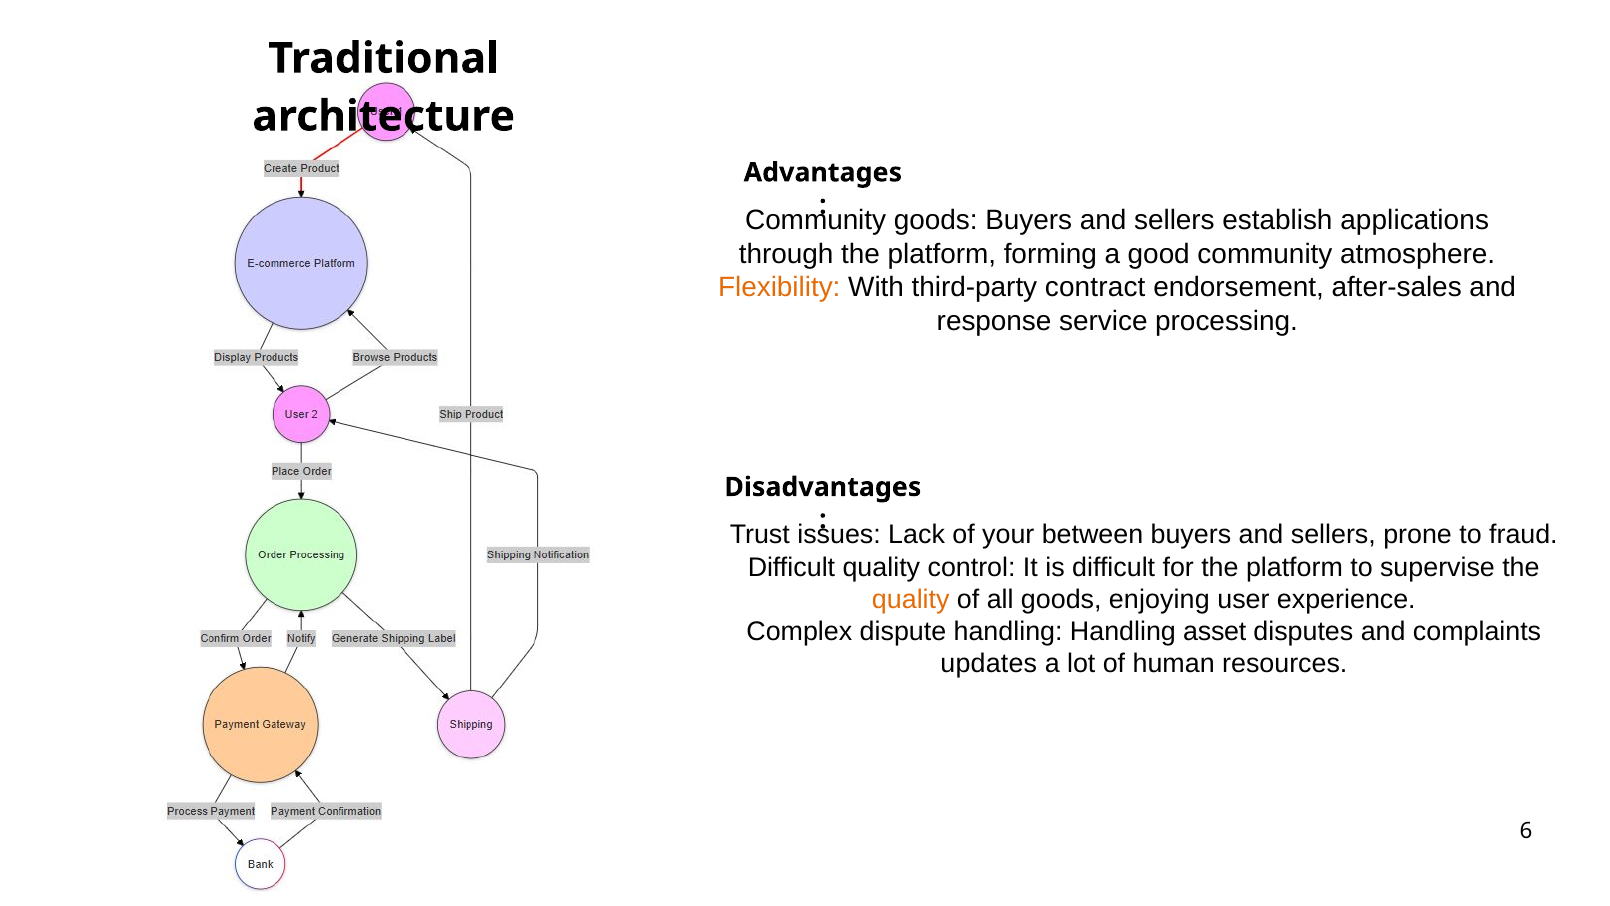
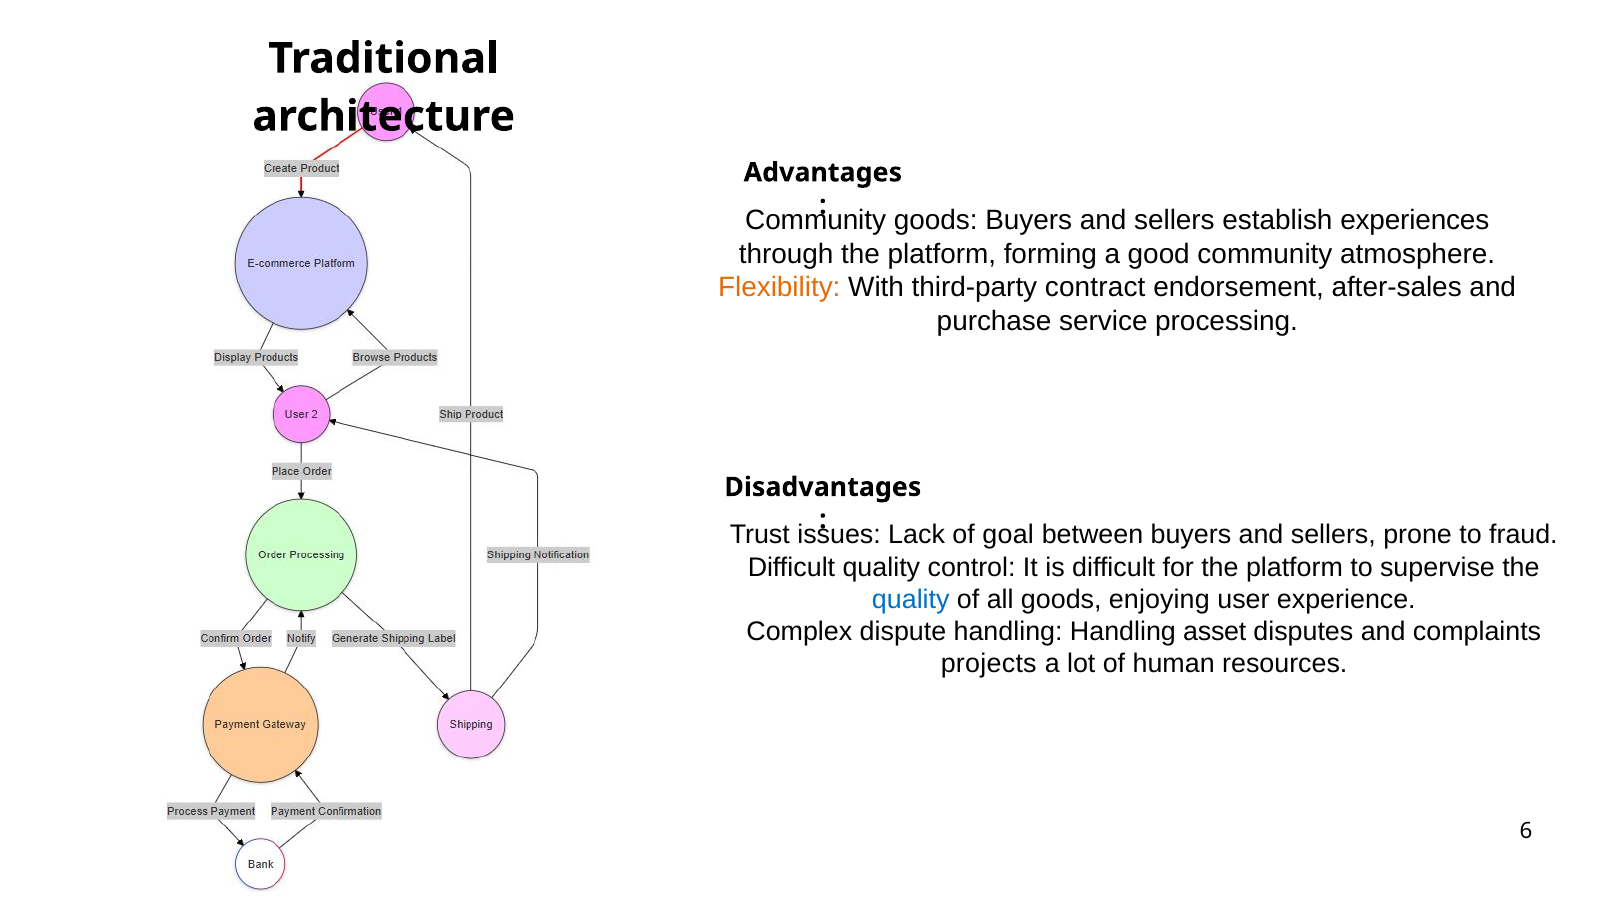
applications: applications -> experiences (1415, 220)
response: response -> purchase (994, 321)
your: your -> goal (1008, 535)
quality colour: orange -> blue (911, 599)
updates: updates -> projects (989, 664)
